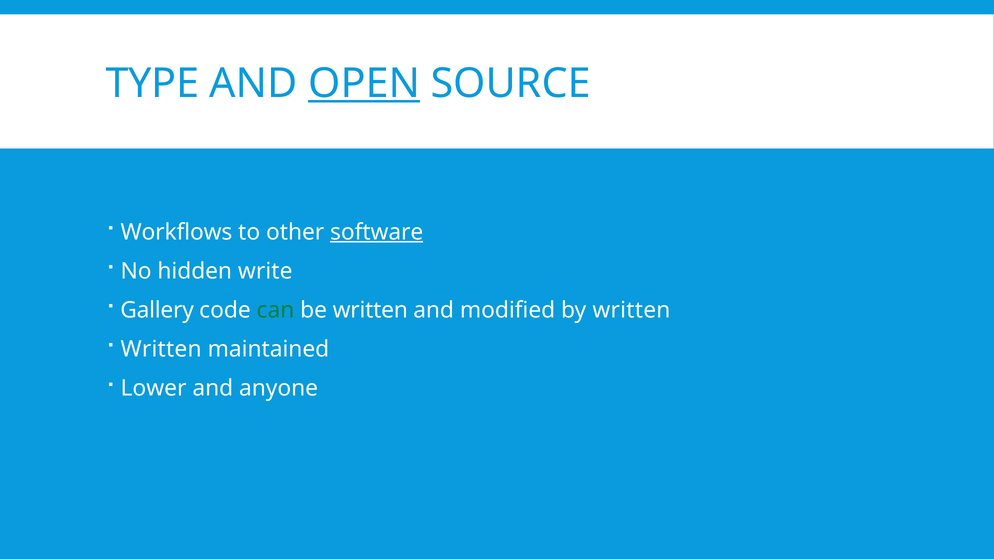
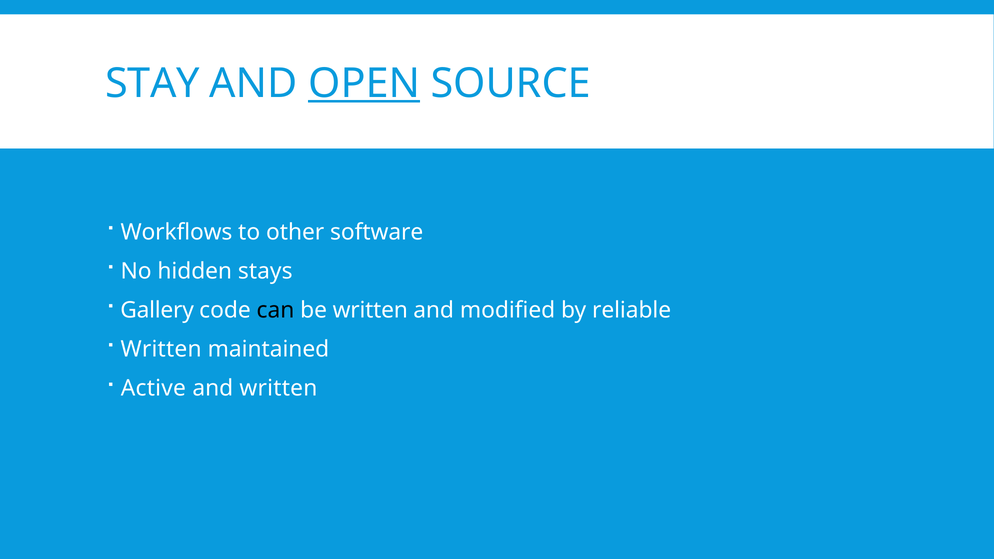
TYPE: TYPE -> STAY (152, 84)
software underline: present -> none (377, 232)
write: write -> stays (265, 271)
can colour: green -> black (275, 310)
by written: written -> reliable (632, 310)
Lower: Lower -> Active (153, 388)
and anyone: anyone -> written (278, 388)
